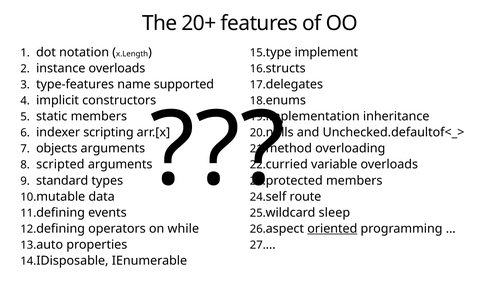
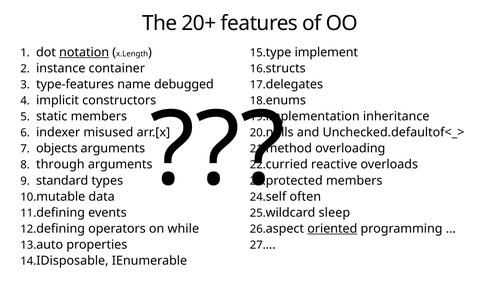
notation underline: none -> present (84, 52)
instance overloads: overloads -> container (117, 68)
supported: supported -> debugged (184, 84)
scripting: scripting -> misused (108, 132)
variable: variable -> reactive (334, 164)
scripted: scripted -> through (60, 164)
route: route -> often (305, 196)
